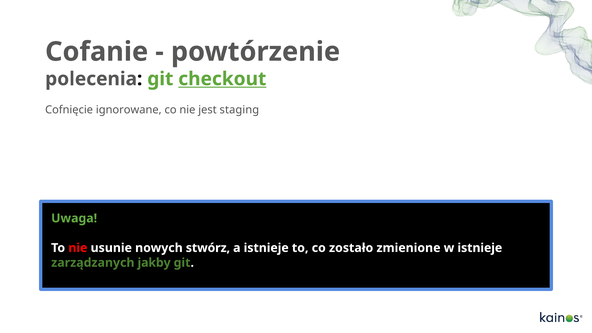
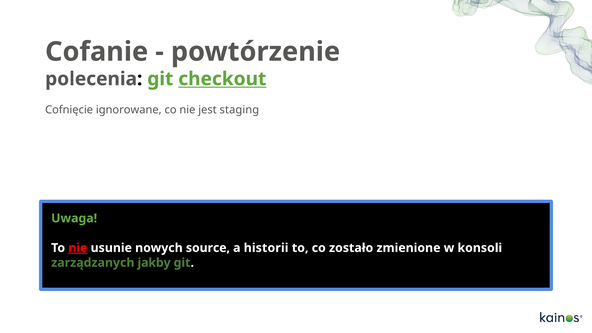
nie underline: none -> present (78, 248)
stwórz: stwórz -> source (208, 248)
a istnieje: istnieje -> historii (266, 248)
w istnieje: istnieje -> konsoli (480, 248)
